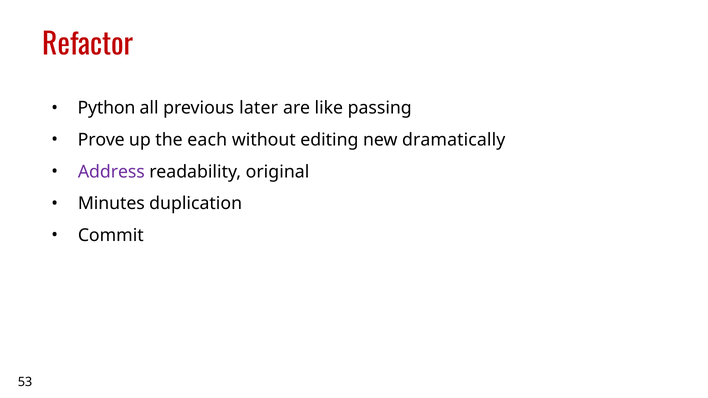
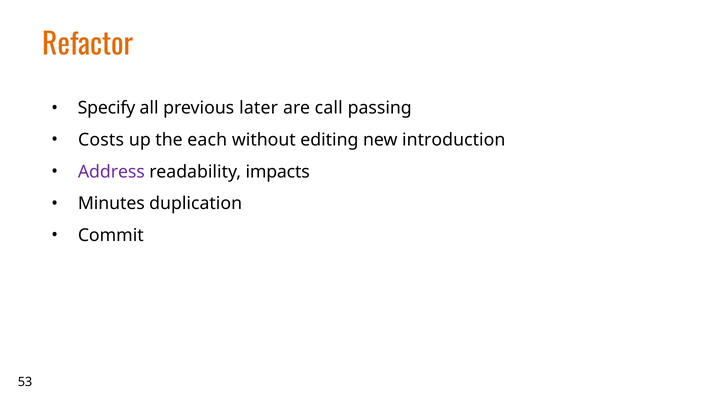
Refactor colour: red -> orange (88, 45)
Python: Python -> Specify (106, 108)
like: like -> call (329, 108)
Prove: Prove -> Costs (101, 140)
dramatically: dramatically -> introduction (454, 140)
original: original -> impacts (278, 172)
